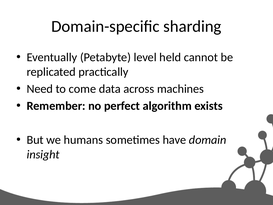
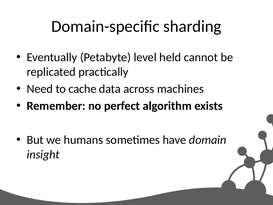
come: come -> cache (82, 89)
